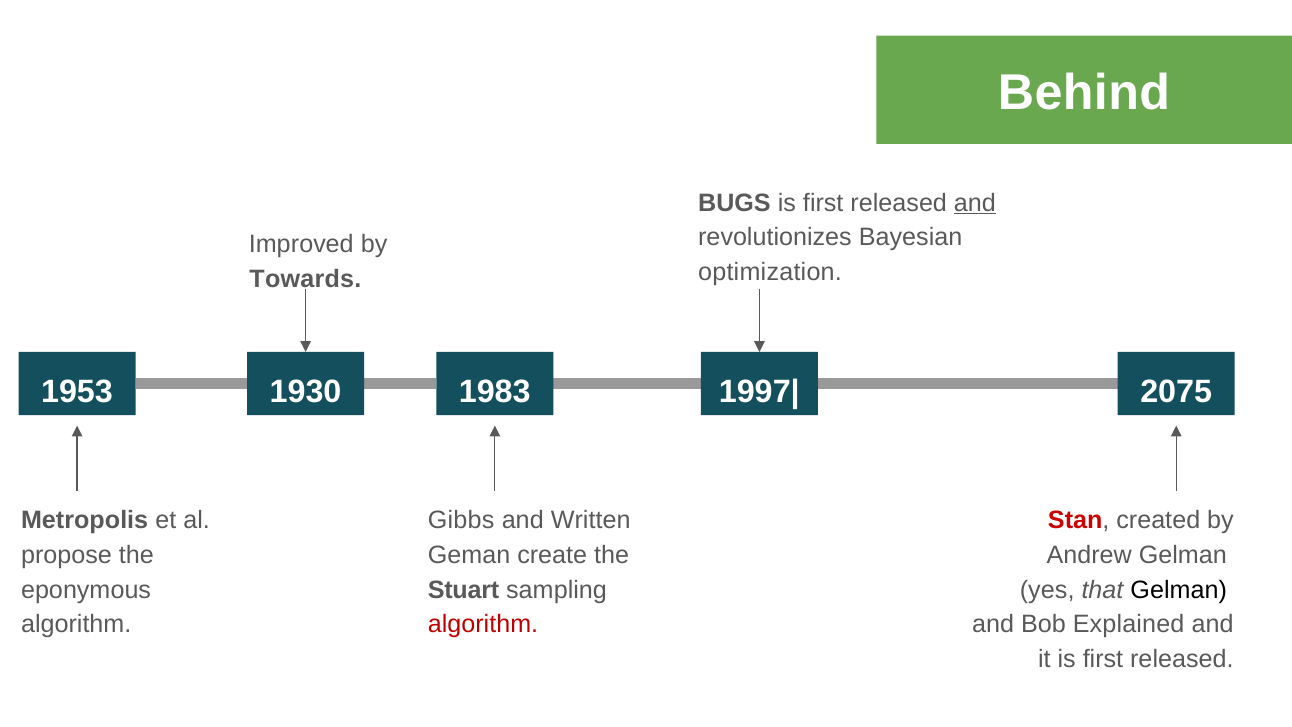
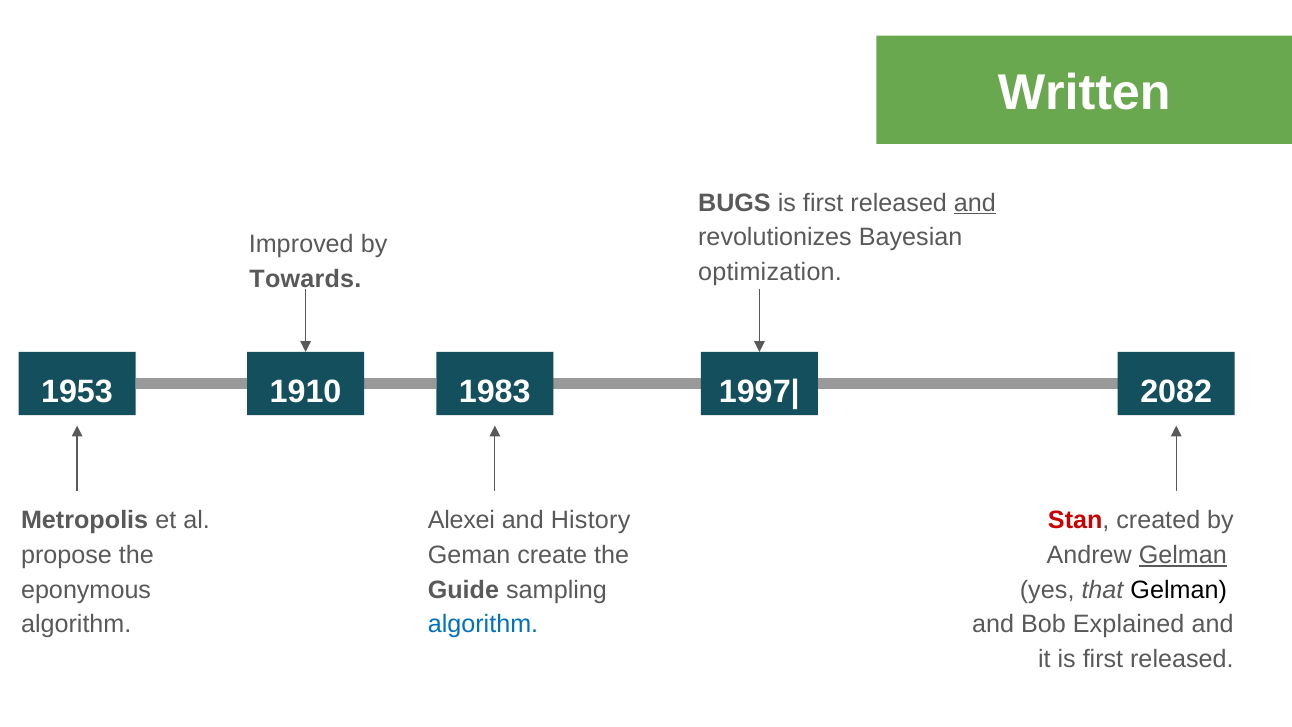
Behind: Behind -> Written (1084, 93)
1930: 1930 -> 1910 (306, 392)
2075: 2075 -> 2082 (1176, 392)
Gibbs: Gibbs -> Alexei (461, 521)
Written: Written -> History (591, 521)
Gelman underline: none -> present (1183, 555)
Stuart: Stuart -> Guide (463, 590)
algorithm colour: red -> blue (483, 624)
